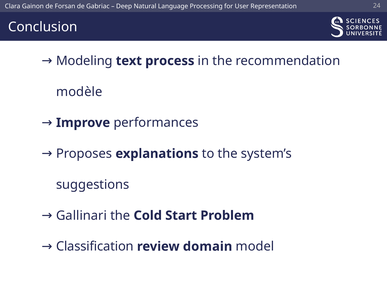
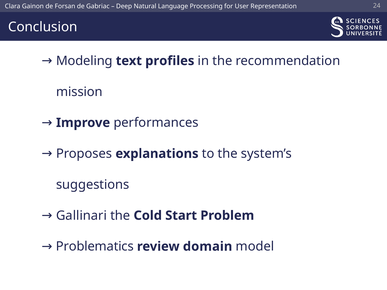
process: process -> profiles (170, 61)
modèle: modèle -> mission (79, 92)
Classification: Classification -> Problematics (95, 247)
